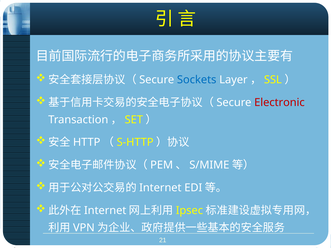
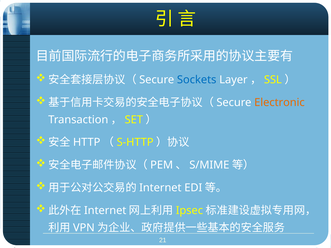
Electronic colour: red -> orange (279, 103)
